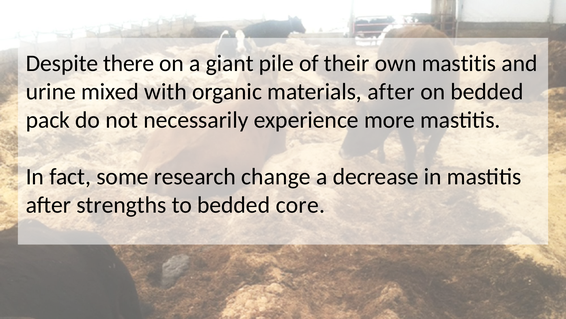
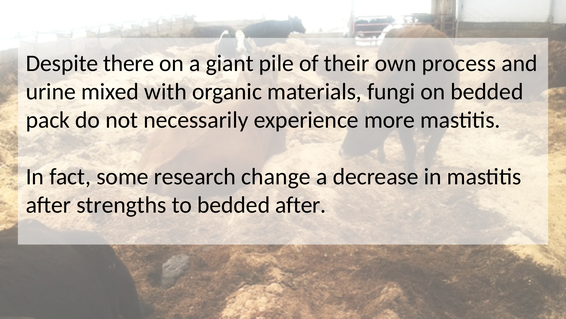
own mastitis: mastitis -> process (459, 63)
materials after: after -> fungi (391, 92)
bedded core: core -> after (301, 205)
